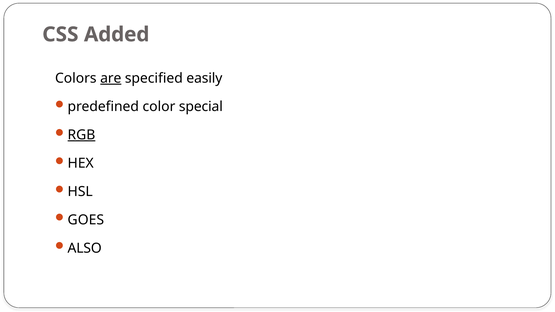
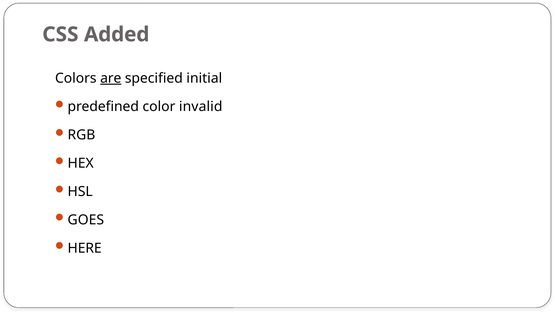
easily: easily -> initial (204, 78)
special: special -> invalid (201, 107)
RGB underline: present -> none (81, 135)
ALSO: ALSO -> HERE (85, 248)
